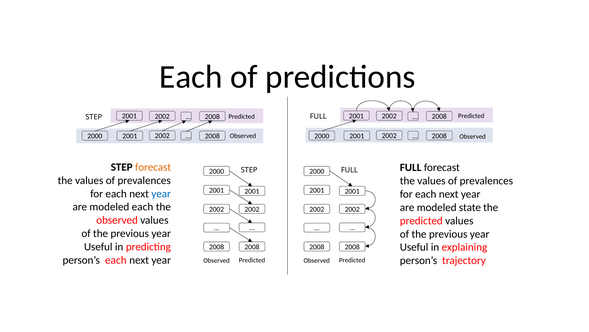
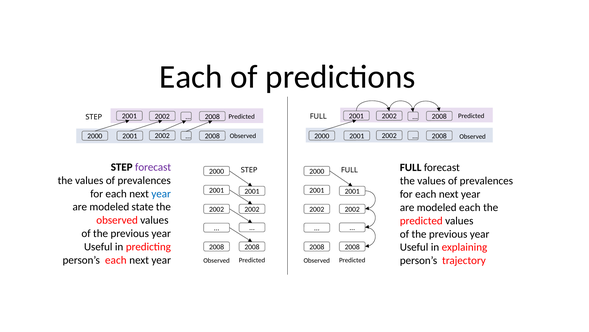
forecast colour: orange -> purple (153, 167)
modeled each: each -> state (143, 207)
modeled state: state -> each (470, 207)
